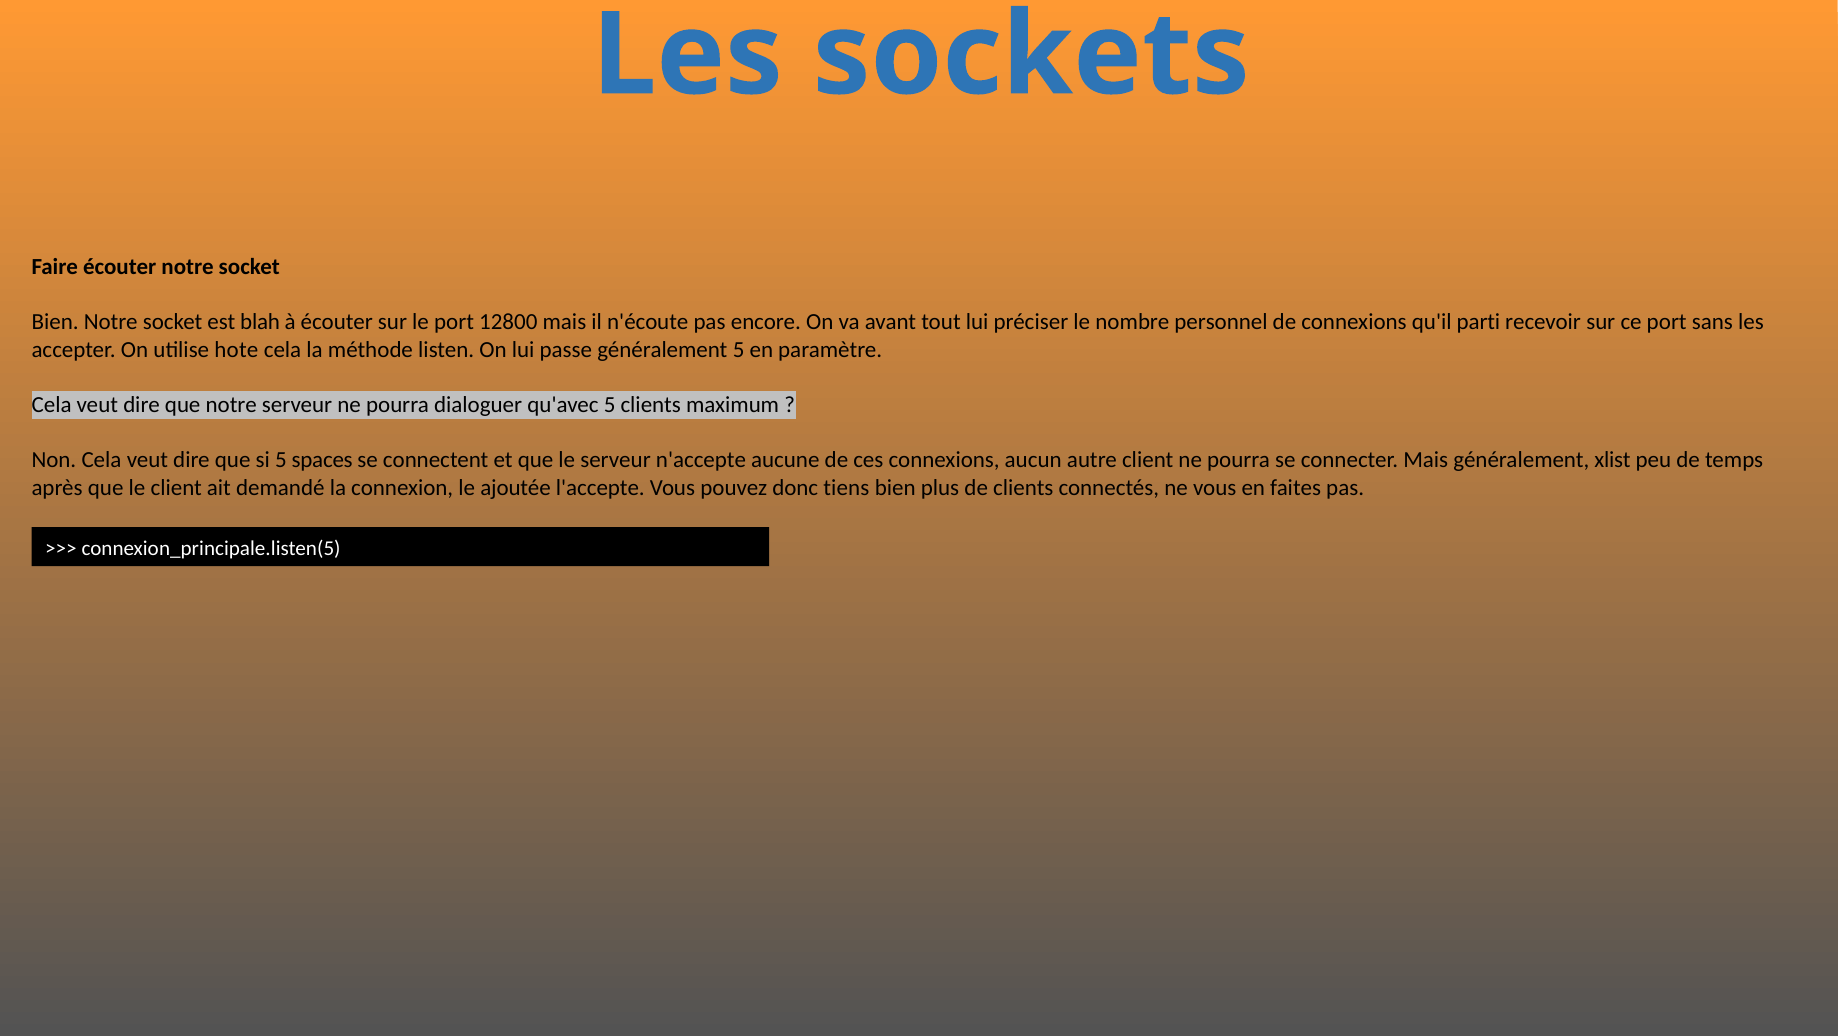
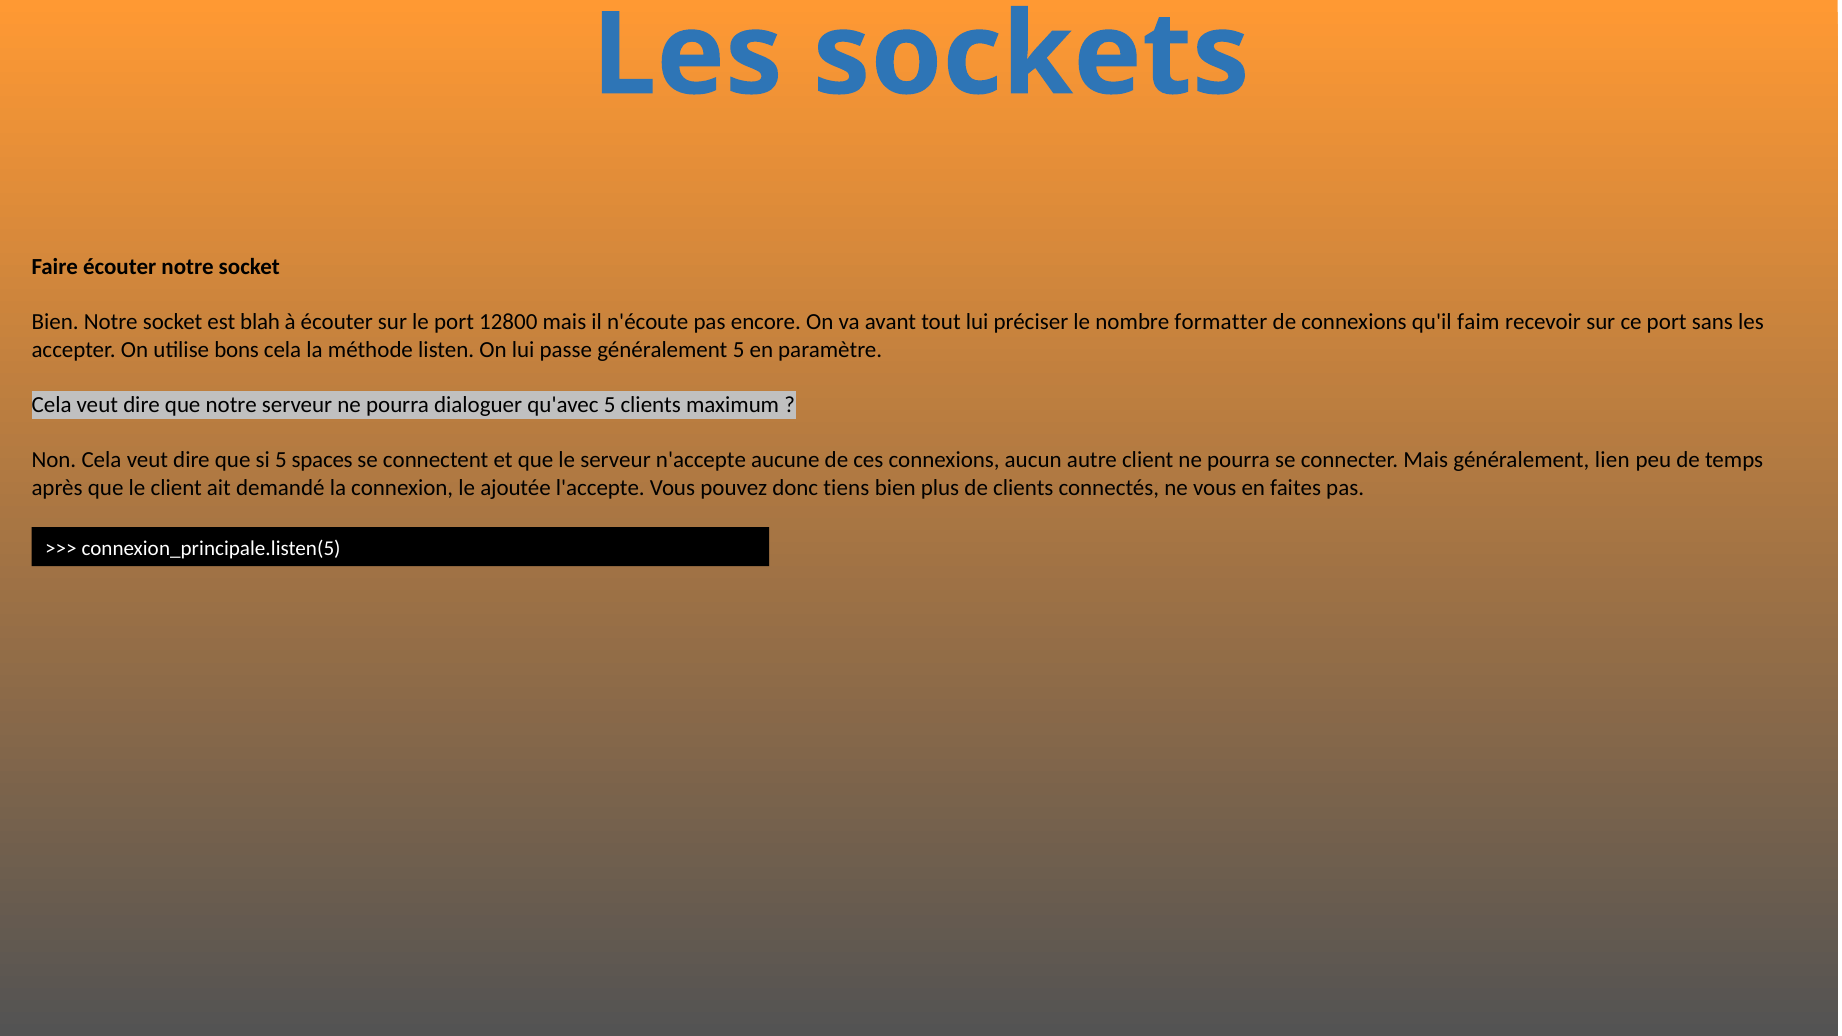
personnel: personnel -> formatter (1221, 322)
parti: parti -> faim (1478, 322)
hote: hote -> bons (237, 350)
xlist: xlist -> lien (1612, 460)
